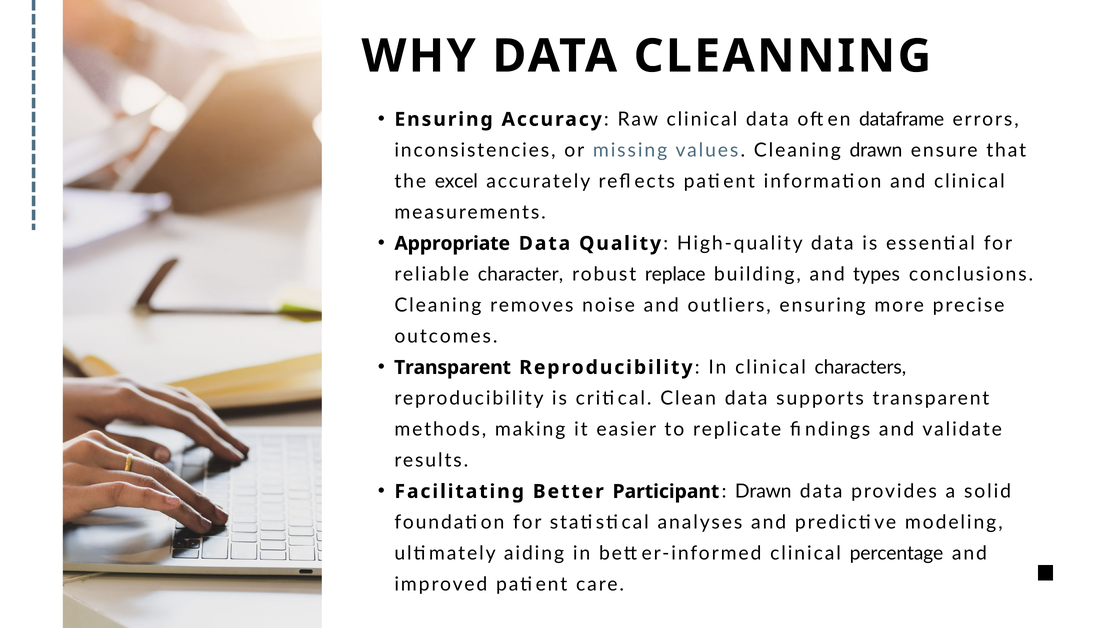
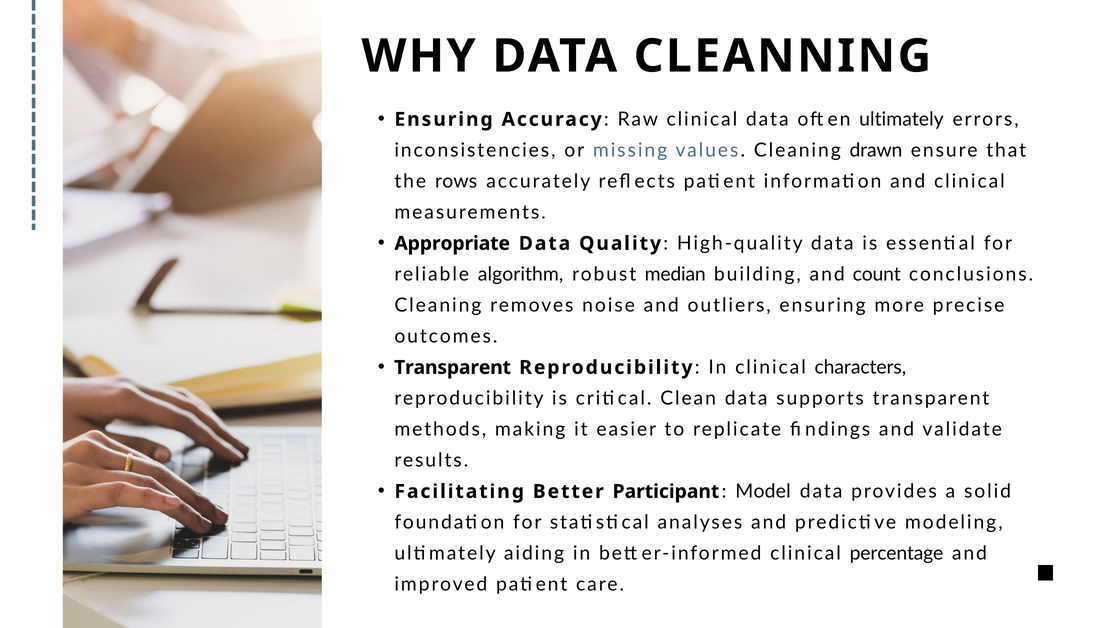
often dataframe: dataframe -> ultimately (901, 119)
excel: excel -> rows (456, 181)
character: character -> algorithm (521, 274)
replace: replace -> median (675, 274)
types: types -> count (877, 274)
Drawn: Drawn -> Model (763, 491)
